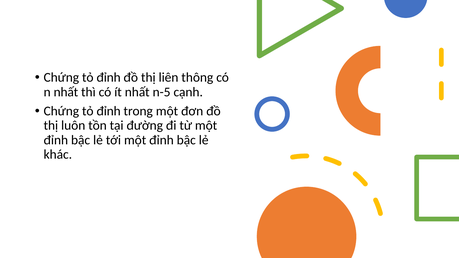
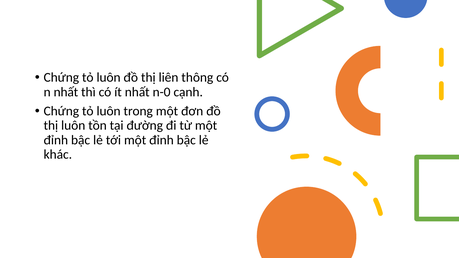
đỉnh: đỉnh -> luôn (109, 78)
n-5: n-5 -> n-0 (162, 92)
đỉnh: đỉnh -> luôn (109, 111)
